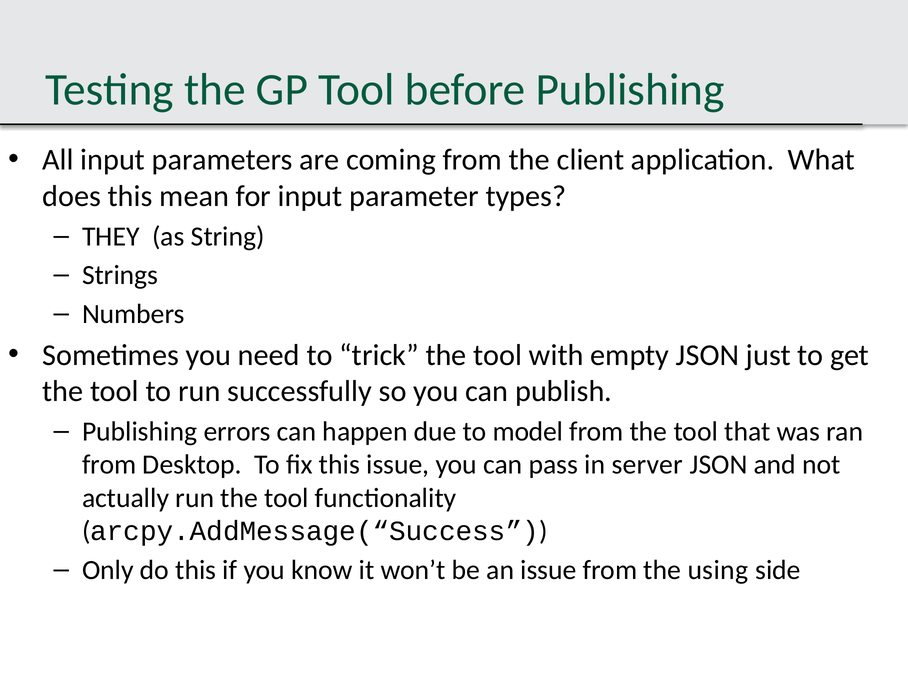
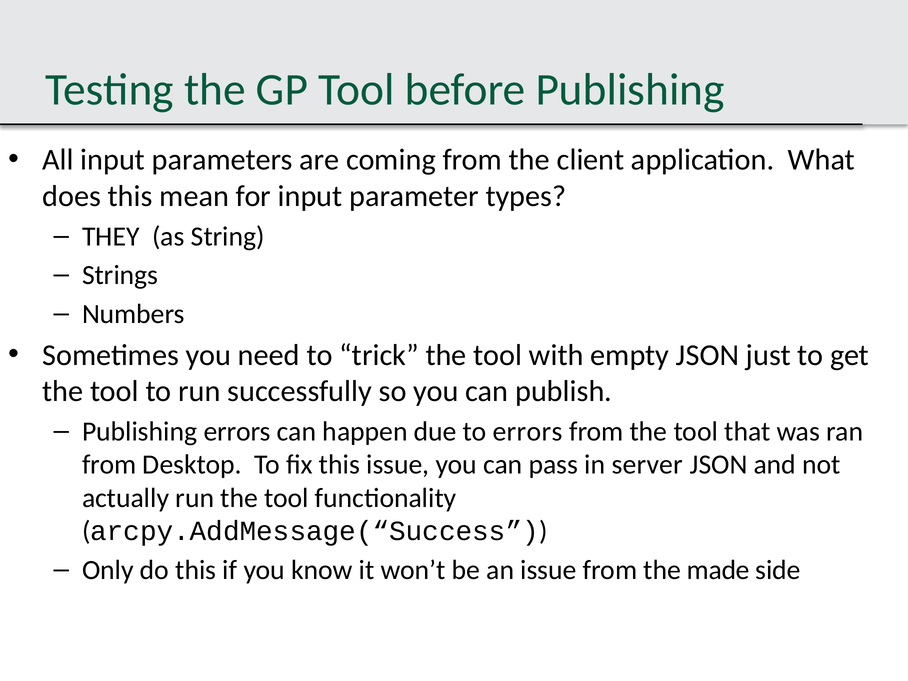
to model: model -> errors (528, 431)
using: using -> made (718, 570)
